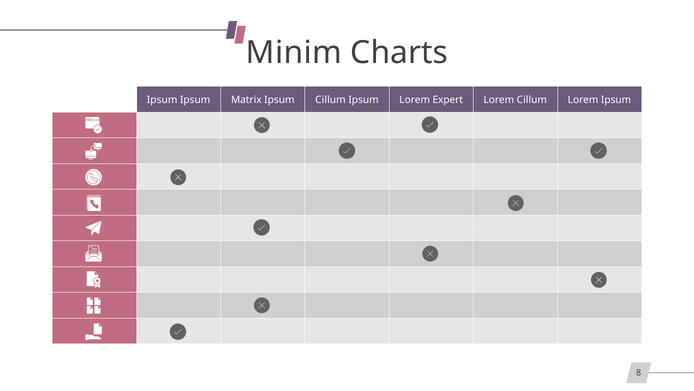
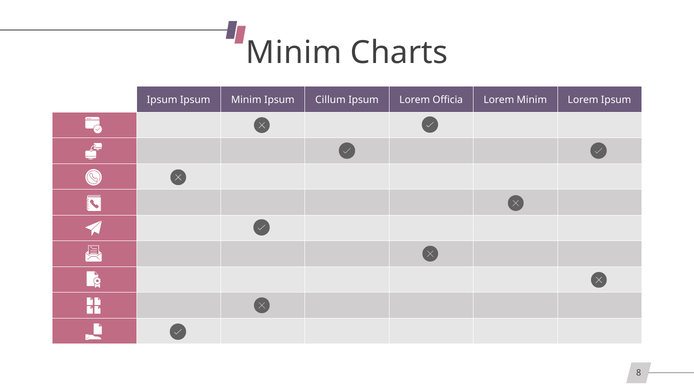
Matrix: Matrix -> Minim (246, 100)
Expert: Expert -> Officia (448, 100)
Lorem Cillum: Cillum -> Minim (532, 100)
